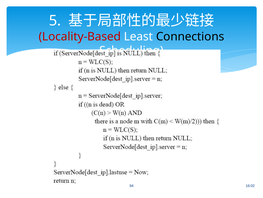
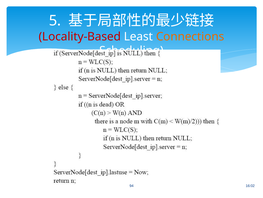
Connections colour: black -> orange (190, 36)
